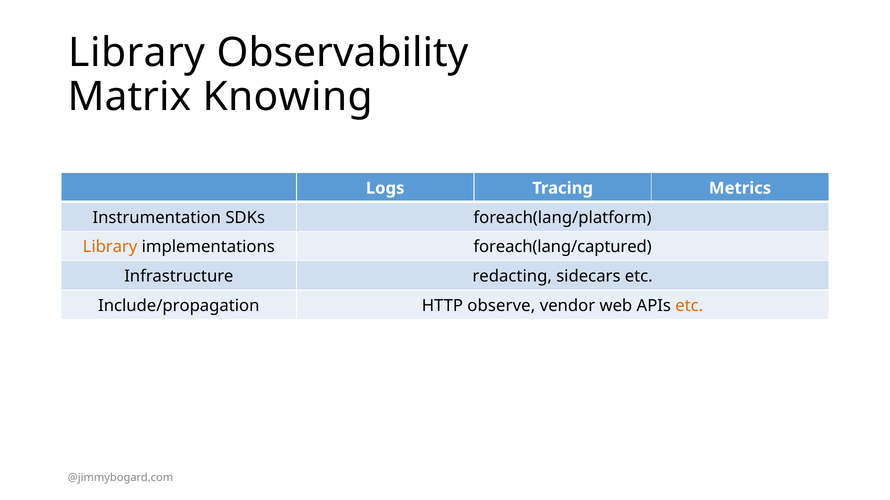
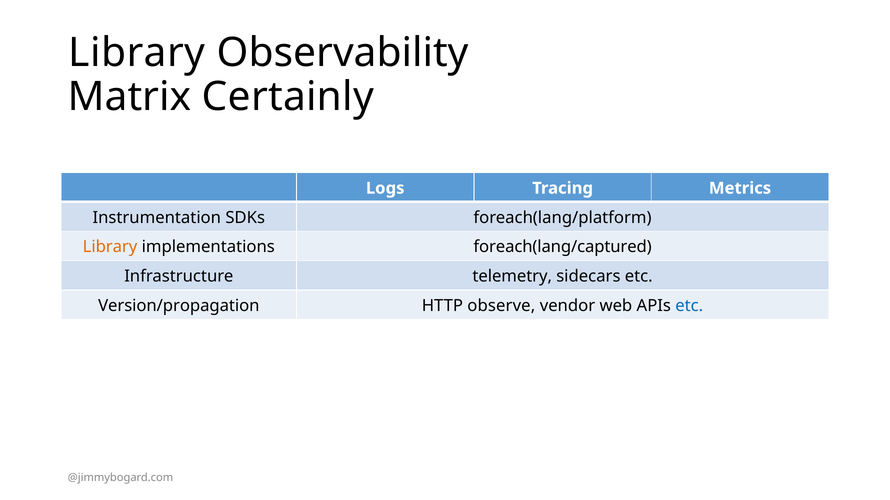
Knowing: Knowing -> Certainly (288, 97)
redacting: redacting -> telemetry (512, 277)
Include/propagation: Include/propagation -> Version/propagation (179, 306)
etc colour: orange -> blue (689, 306)
